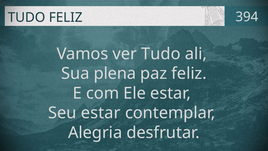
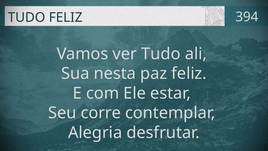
plena: plena -> nesta (115, 73)
Seu estar: estar -> corre (101, 113)
